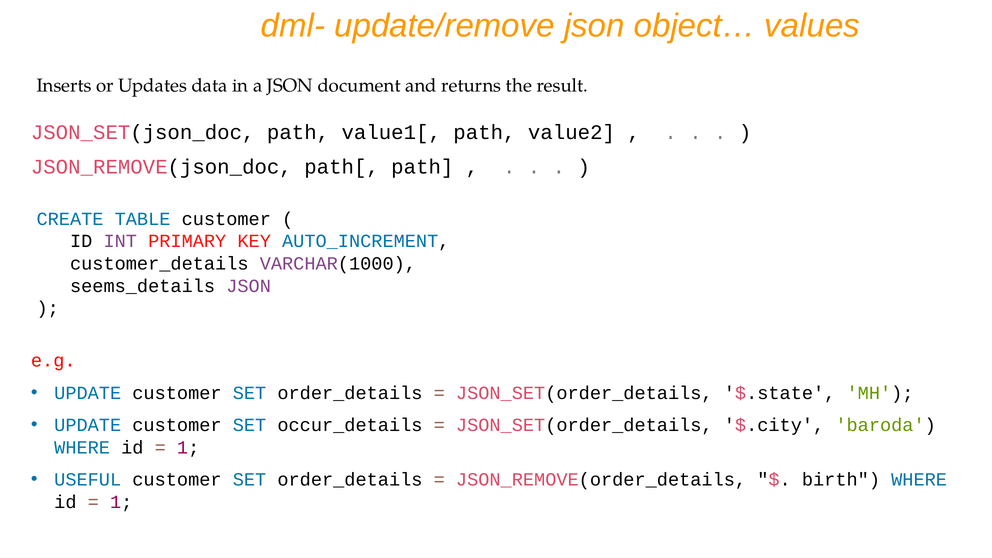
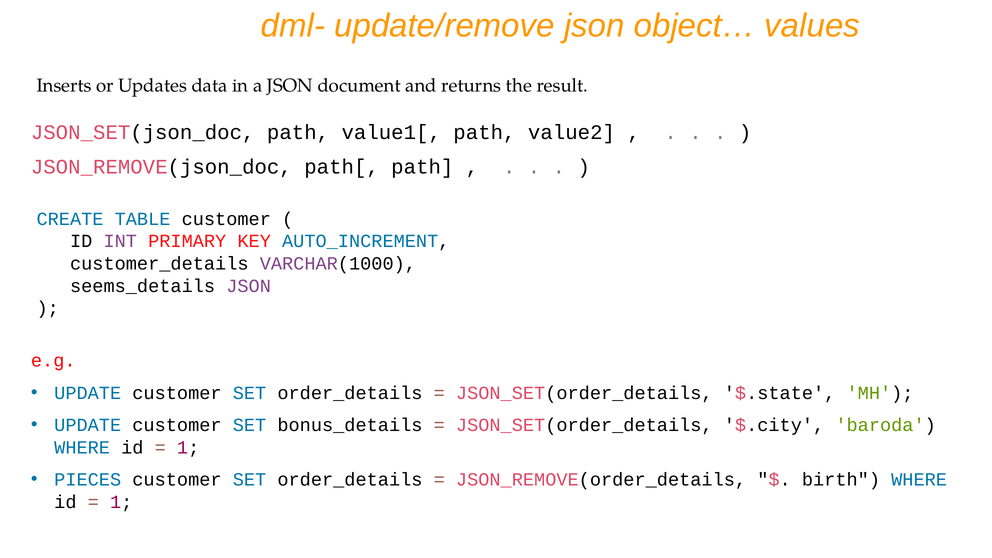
occur_details: occur_details -> bonus_details (350, 425)
USEFUL: USEFUL -> PIECES (88, 480)
